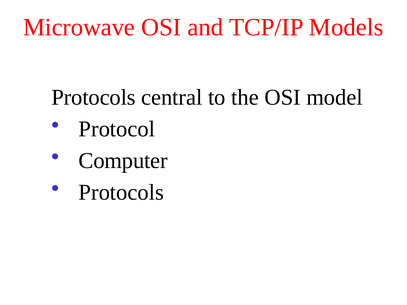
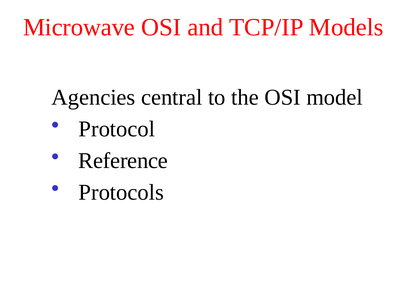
Protocols: Protocols -> Agencies (93, 98)
Computer: Computer -> Reference (123, 161)
